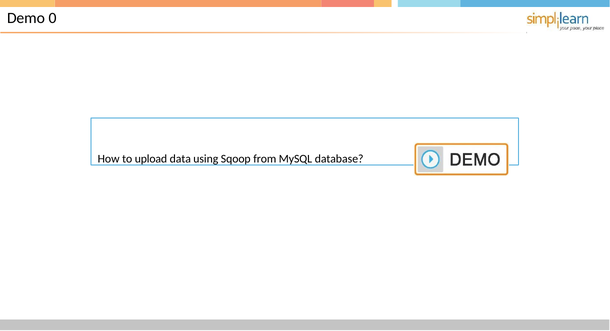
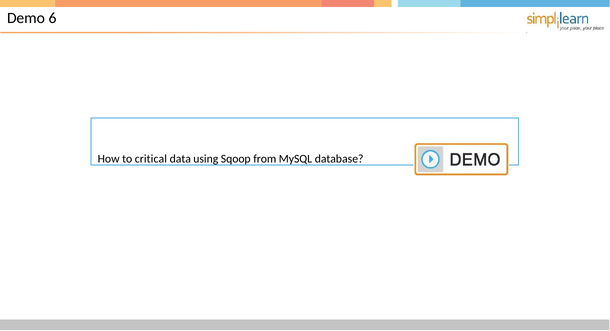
0: 0 -> 6 (53, 18)
upload: upload -> critical (151, 159)
